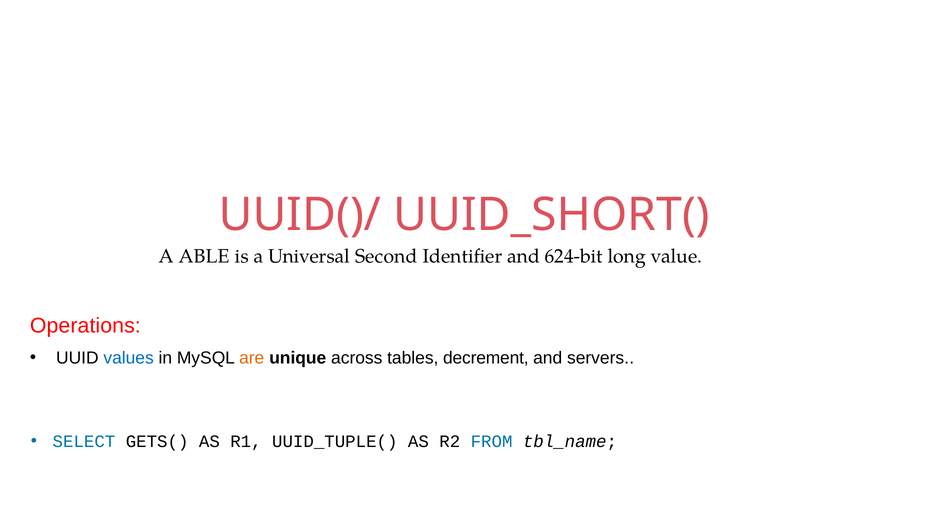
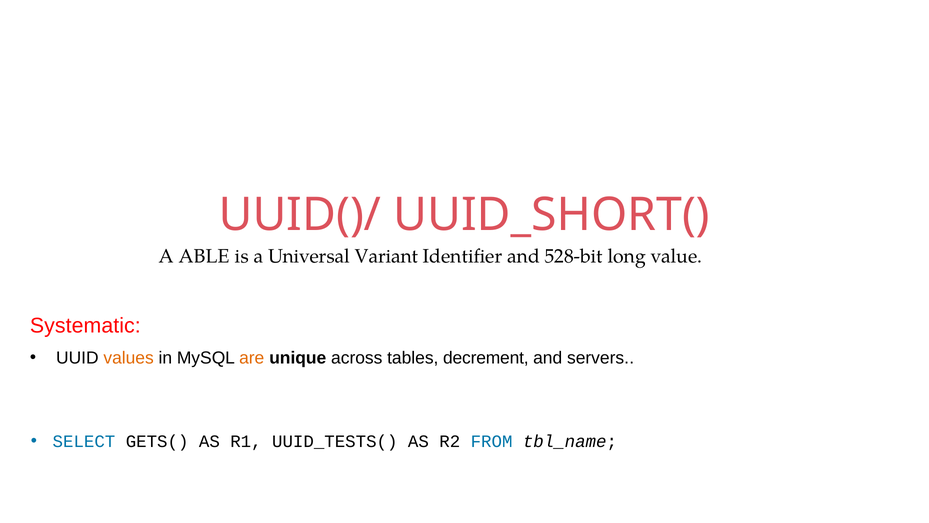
Second: Second -> Variant (387, 256)
624-bit: 624-bit -> 528-bit (574, 256)
Operations: Operations -> Systematic (85, 325)
values colour: blue -> orange (129, 358)
UUID_TUPLE(: UUID_TUPLE( -> UUID_TESTS( (335, 441)
